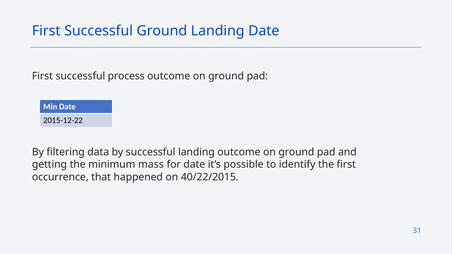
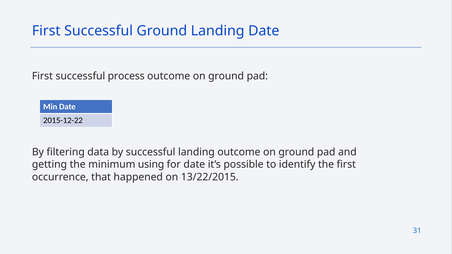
mass: mass -> using (151, 165)
40/22/2015: 40/22/2015 -> 13/22/2015 (210, 177)
